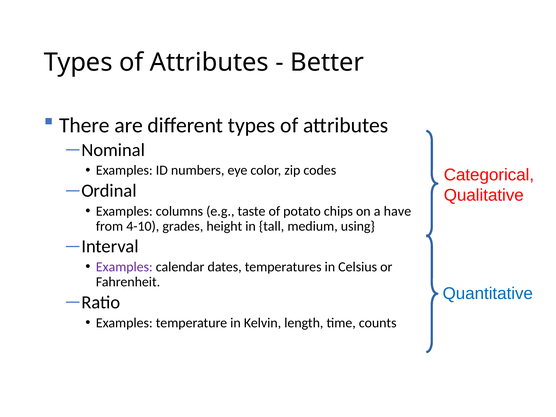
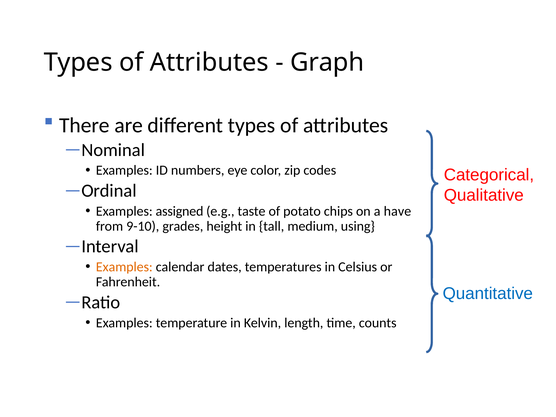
Better: Better -> Graph (327, 62)
columns: columns -> assigned (179, 211)
4-10: 4-10 -> 9-10 (143, 226)
Examples colour: purple -> orange (124, 267)
